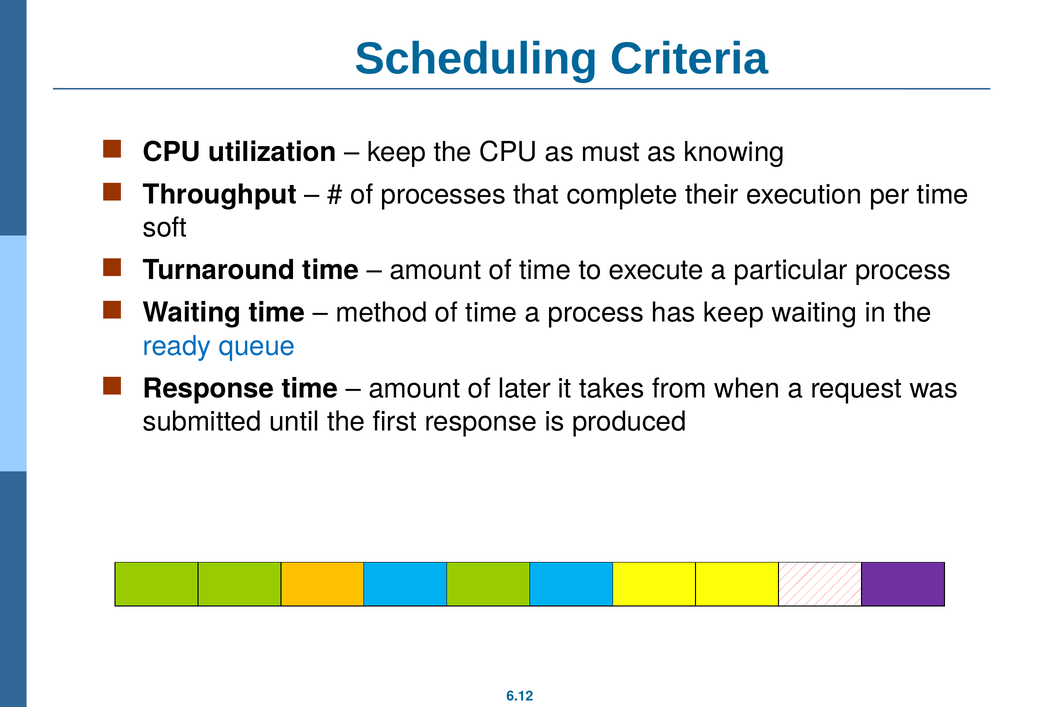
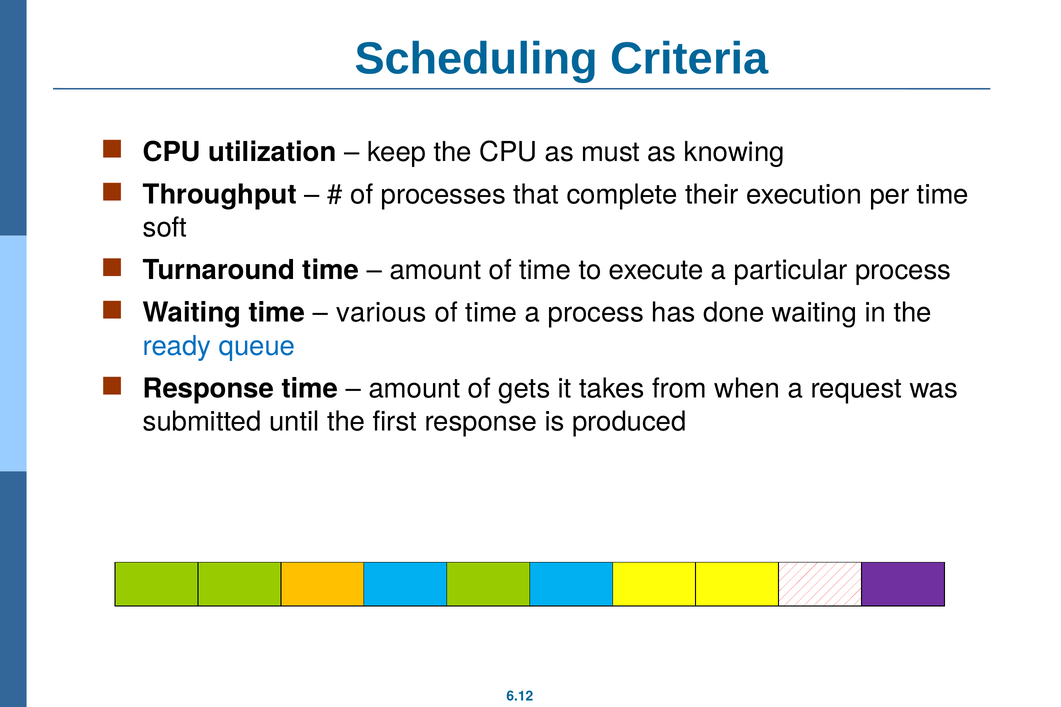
method: method -> various (381, 313)
has keep: keep -> done (734, 313)
later: later -> gets (524, 389)
